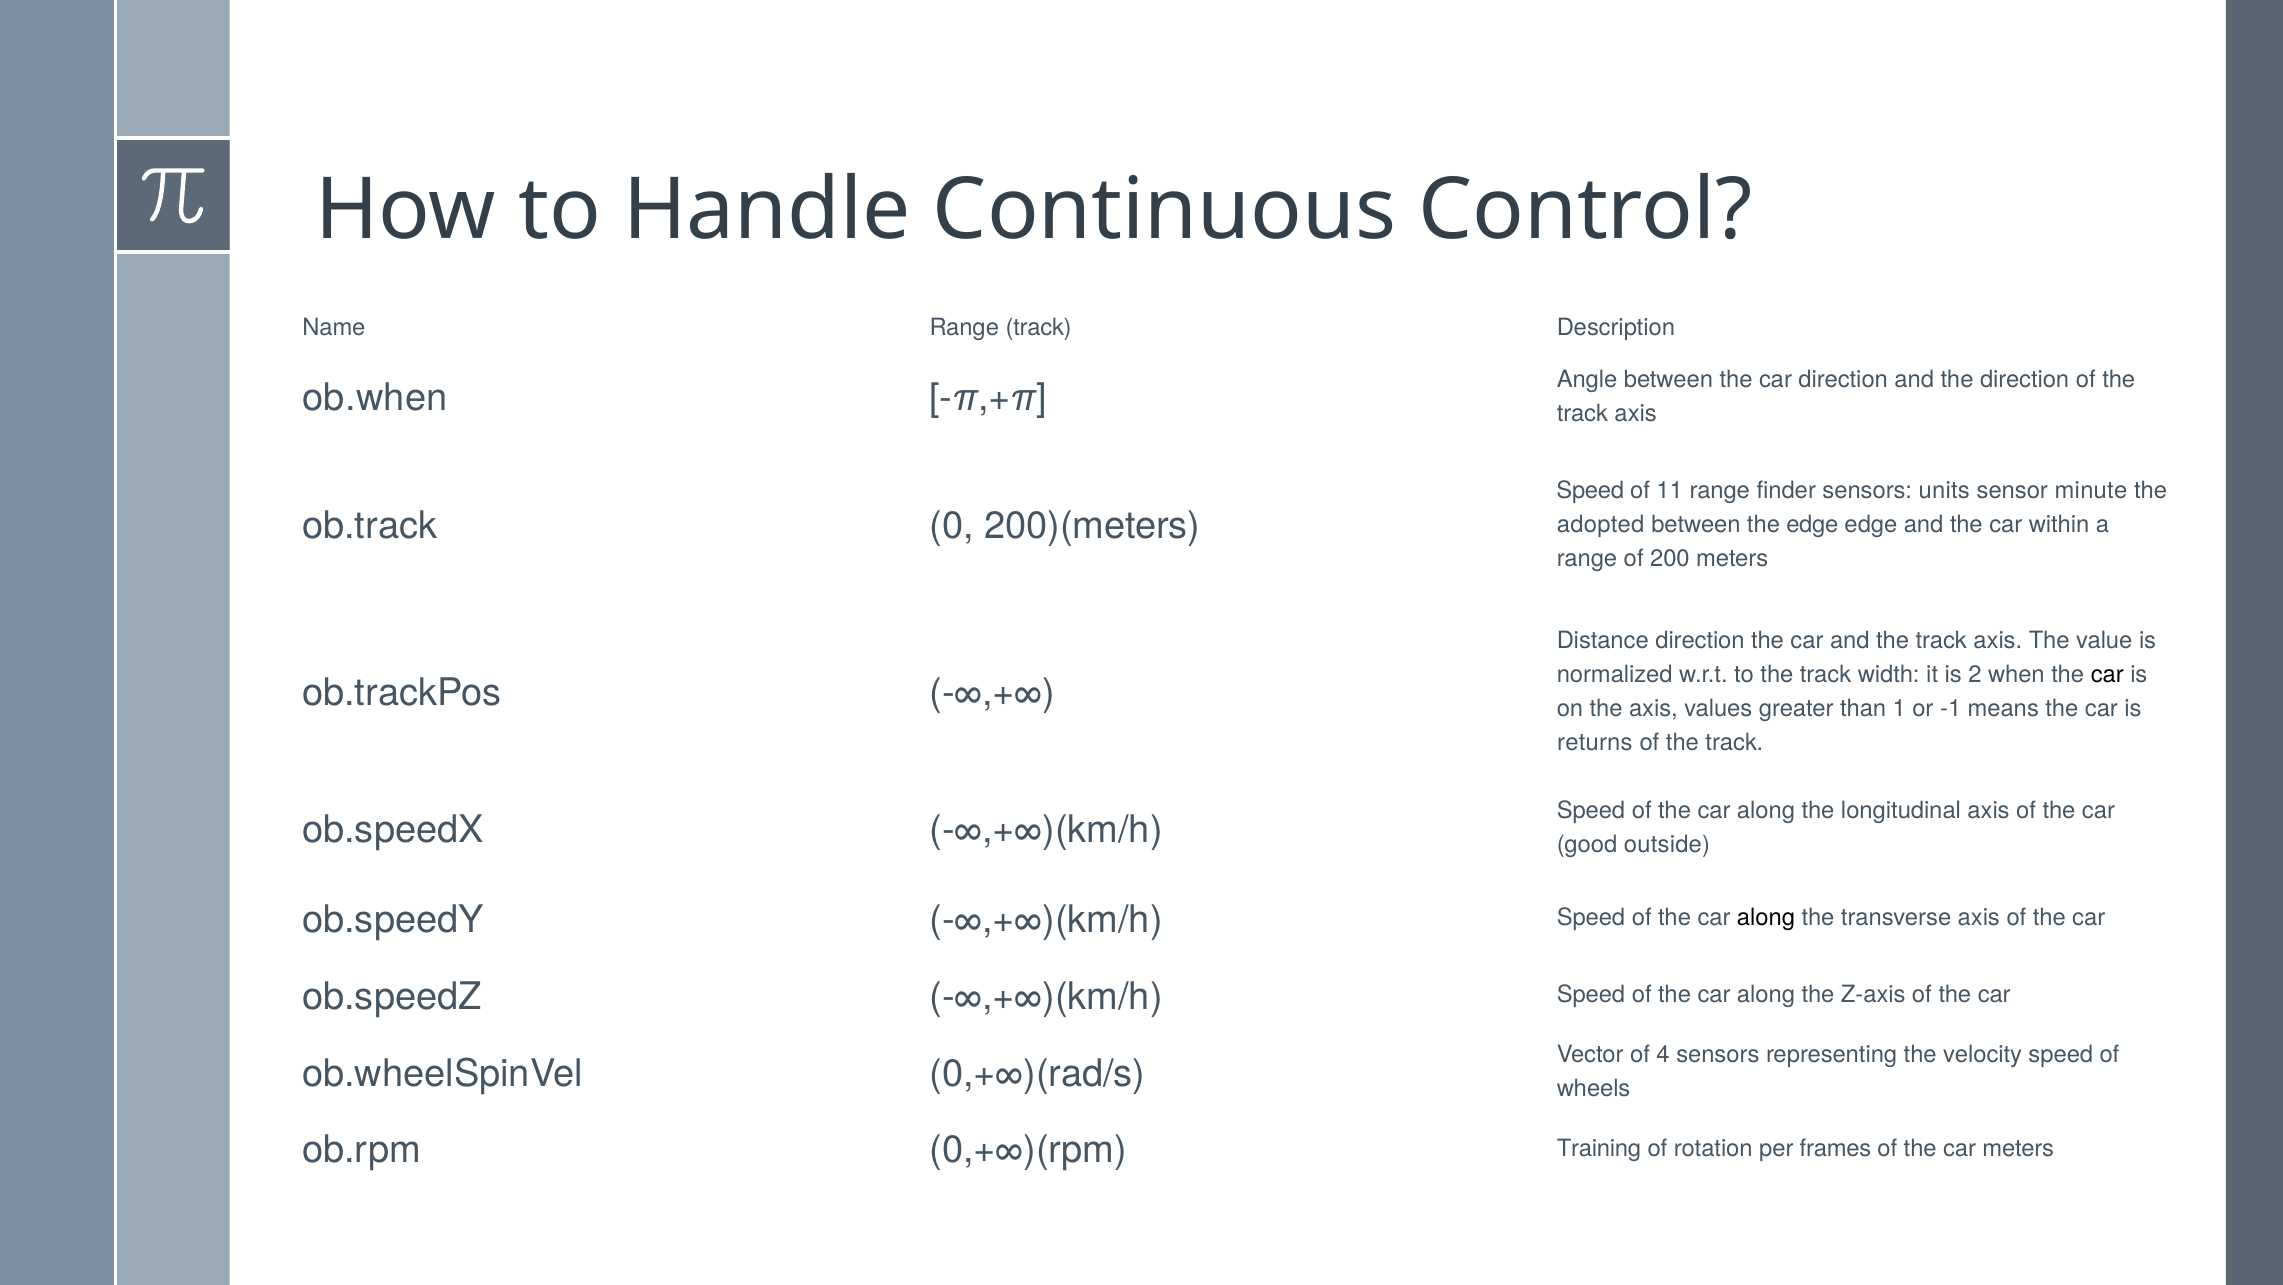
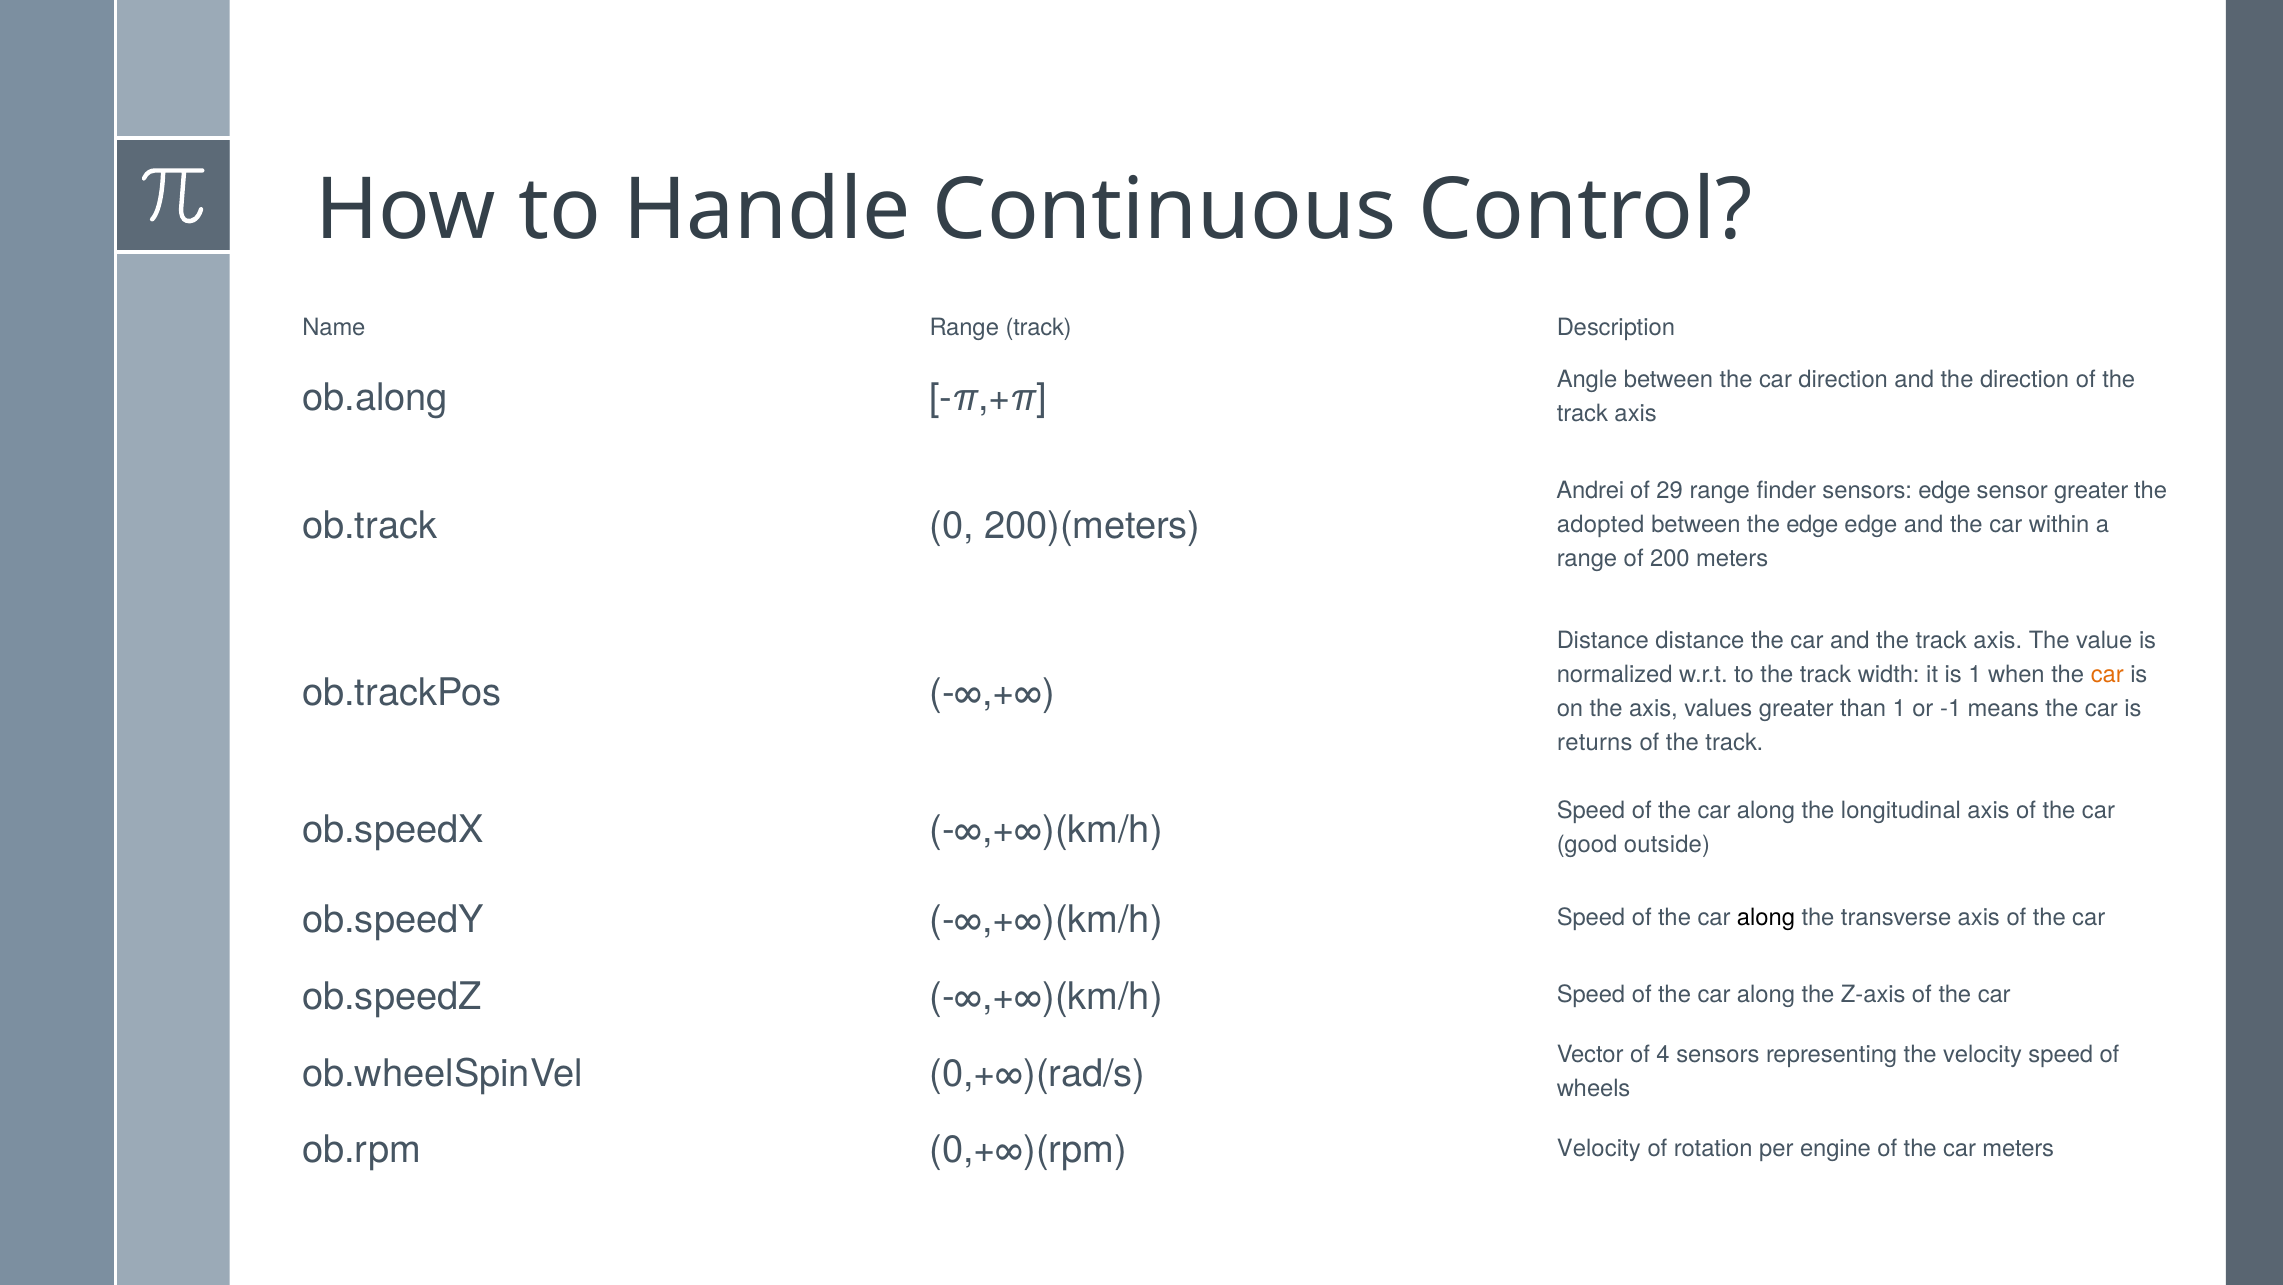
ob.when: ob.when -> ob.along (375, 398)
Speed: Speed -> Andrei (1590, 490)
11: 11 -> 29 (1670, 490)
sensors units: units -> edge (1944, 490)
sensor minute: minute -> greater (2091, 490)
Distance direction: direction -> distance (1700, 641)
is 2: 2 -> 1 (1975, 675)
car colour: black -> orange (2107, 675)
0,+∞)(rpm Training: Training -> Velocity (1599, 1148)
frames: frames -> engine (1835, 1148)
